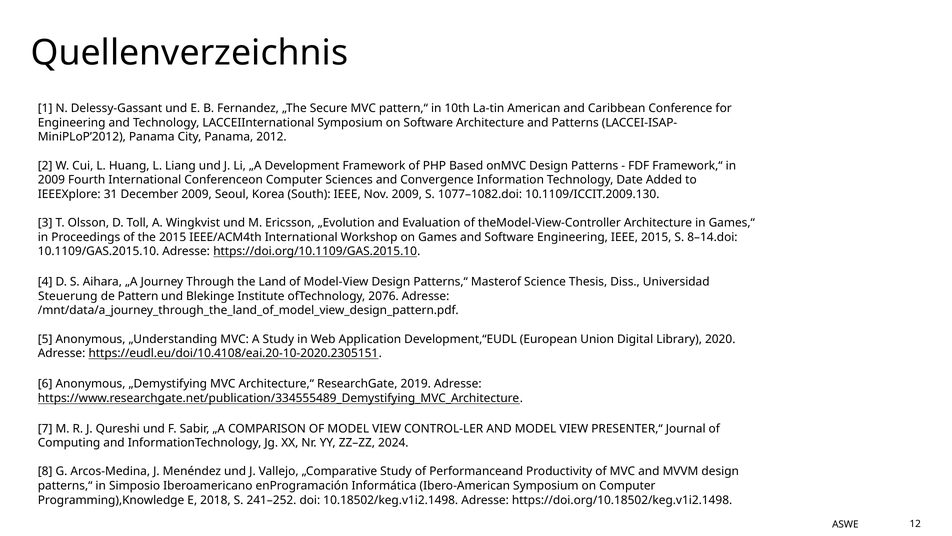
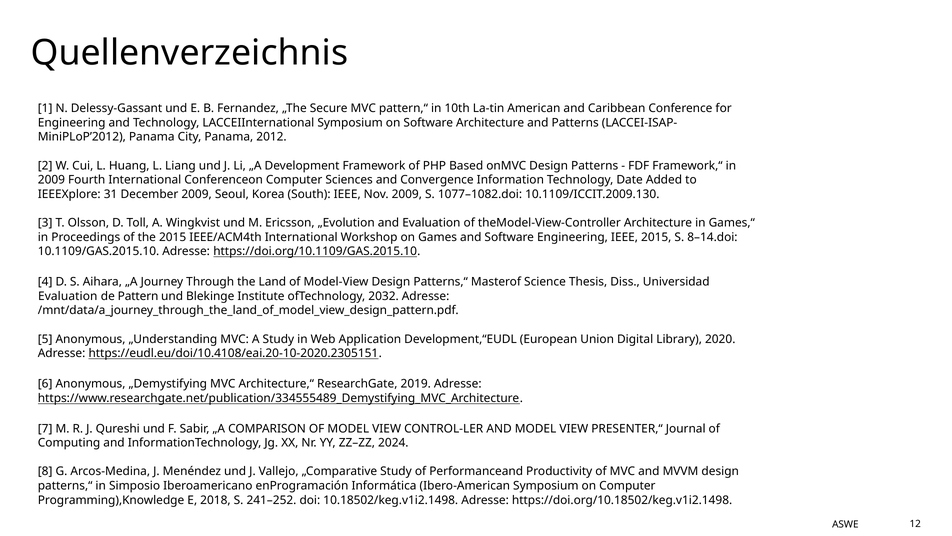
Steuerung: Steuerung -> Evaluation (68, 296)
2076: 2076 -> 2032 (384, 296)
